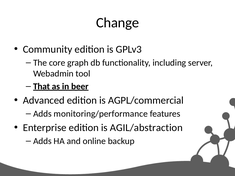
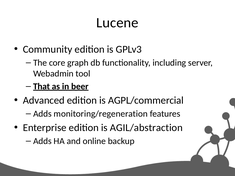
Change: Change -> Lucene (117, 23)
monitoring/performance: monitoring/performance -> monitoring/regeneration (101, 114)
